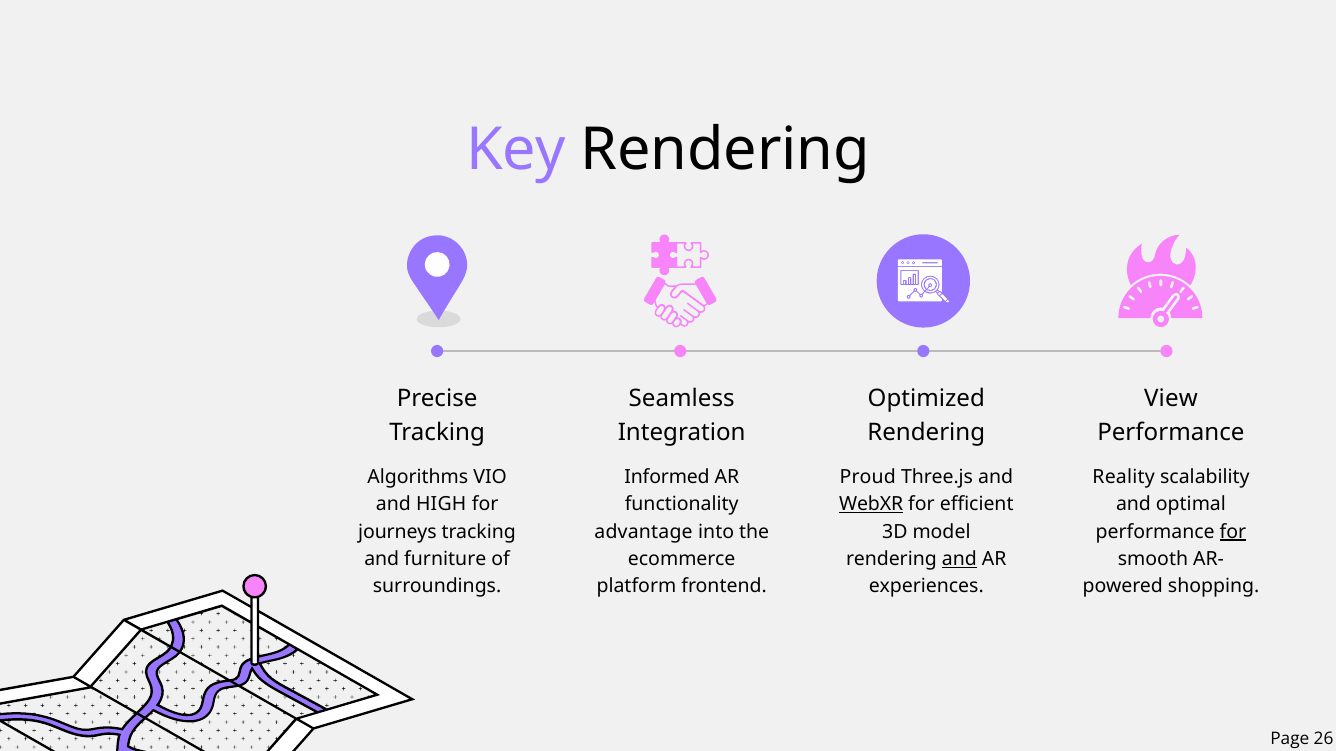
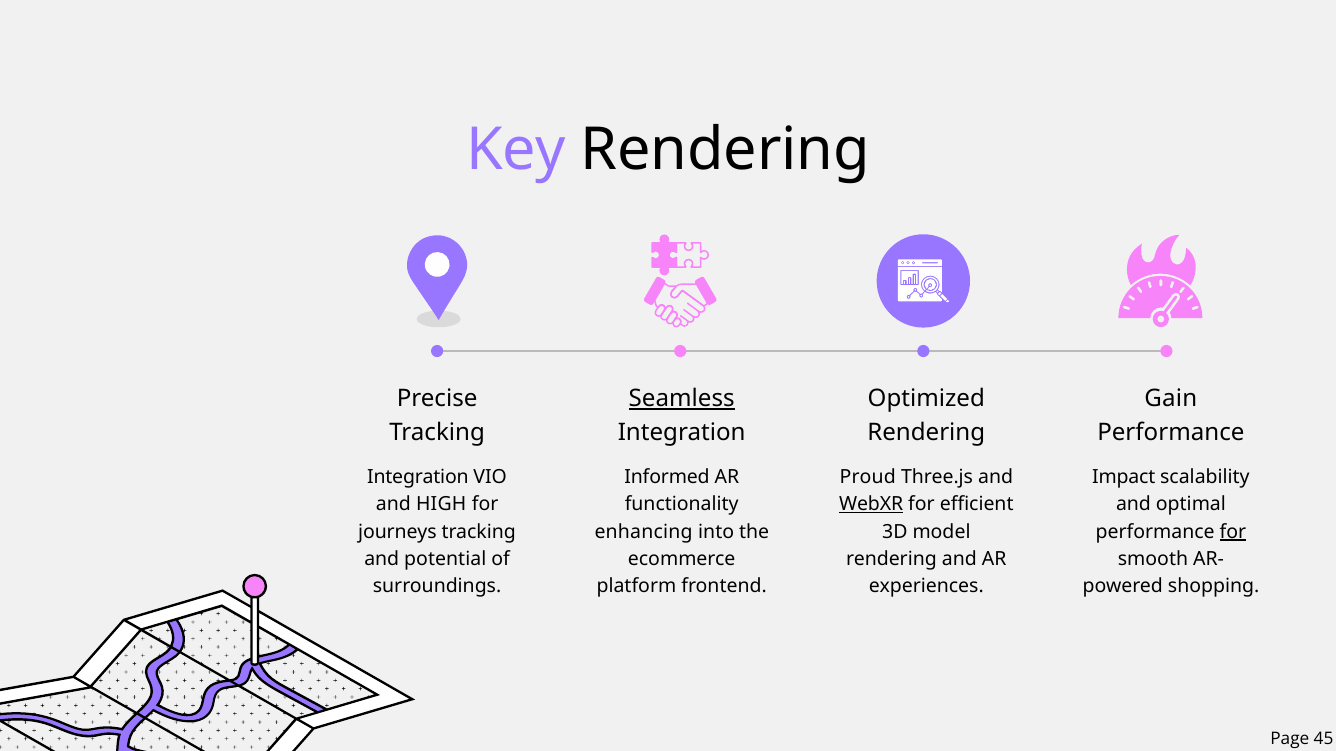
Seamless underline: none -> present (682, 399)
View: View -> Gain (1171, 399)
Algorithms: Algorithms -> Integration (418, 478)
Reality: Reality -> Impact (1124, 478)
advantage: advantage -> enhancing (644, 532)
furniture: furniture -> potential (445, 559)
and underline: present -> none (959, 559)
26: 26 -> 45 (1324, 739)
